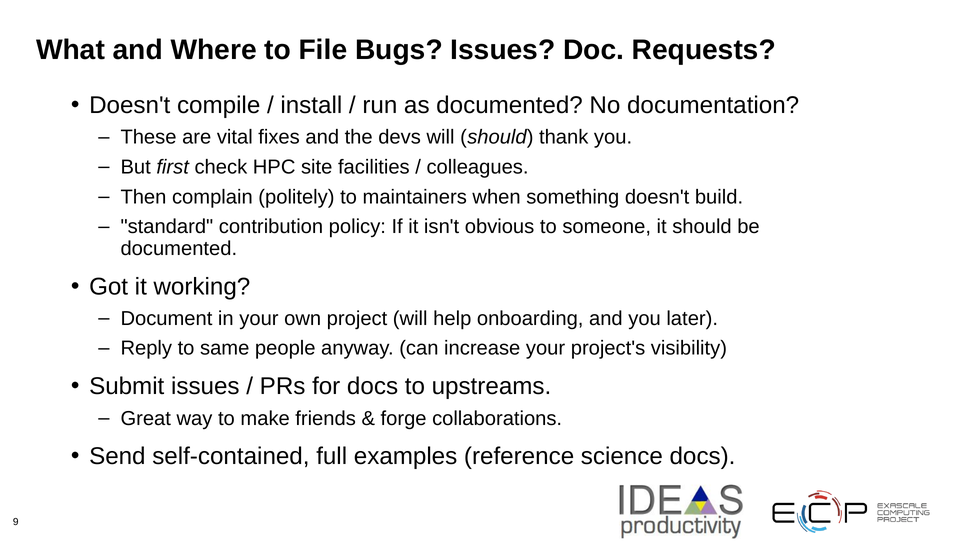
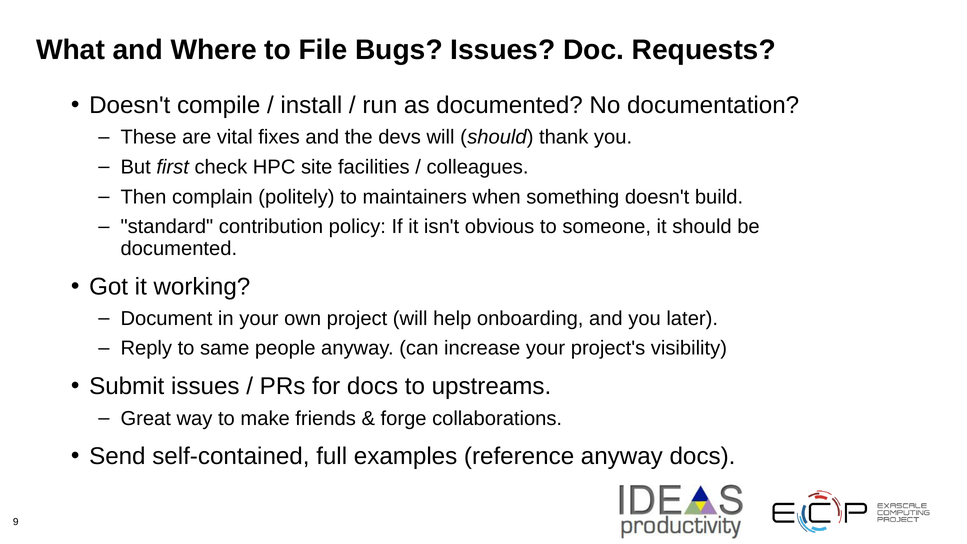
reference science: science -> anyway (622, 456)
